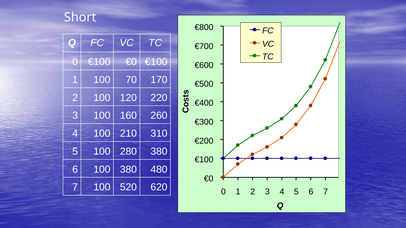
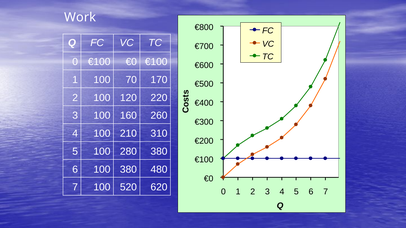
Short: Short -> Work (80, 17)
